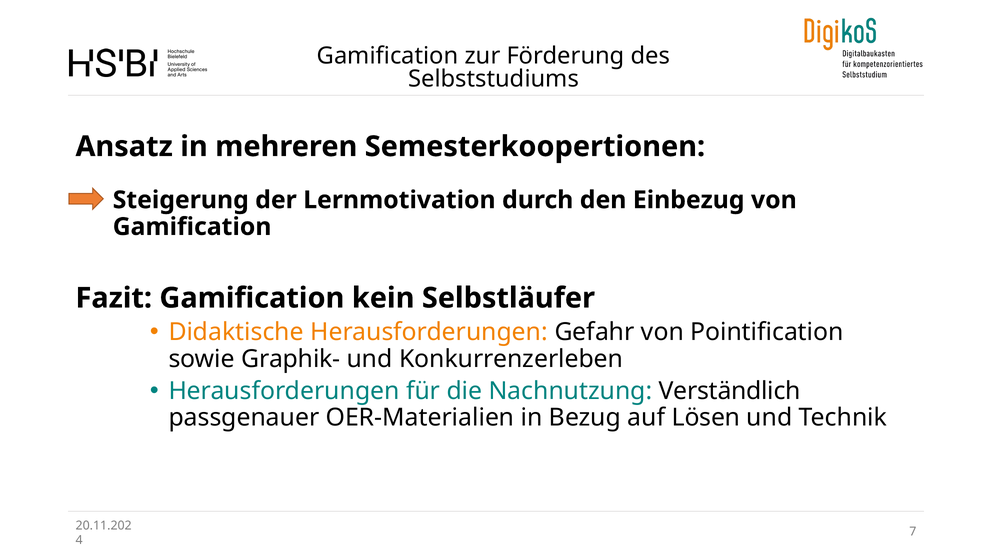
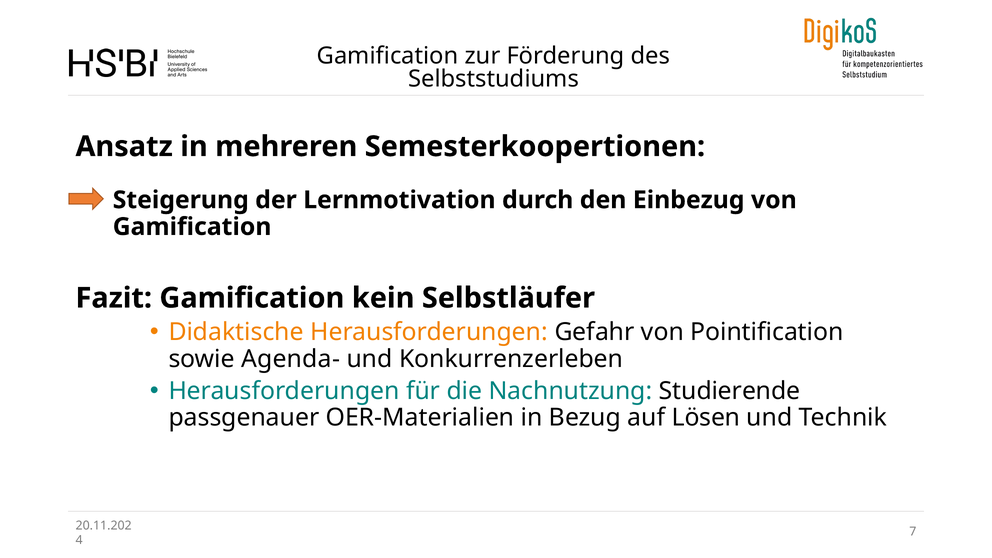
Graphik-: Graphik- -> Agenda- (291, 359)
Verständlich: Verständlich -> Studierende (730, 391)
